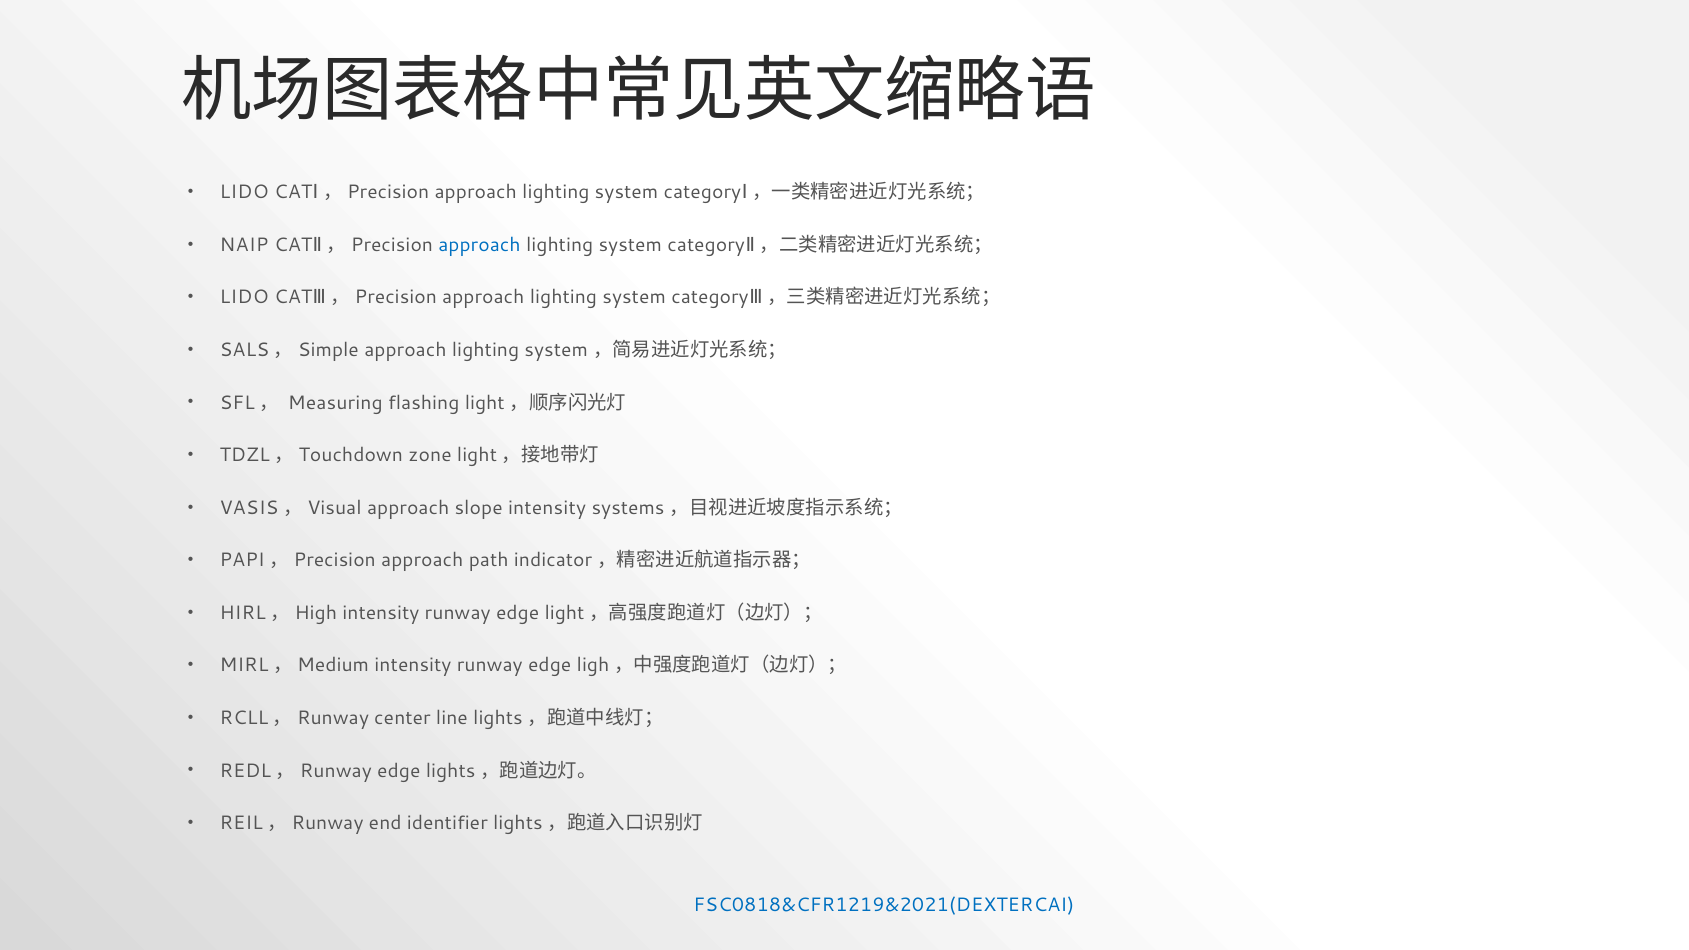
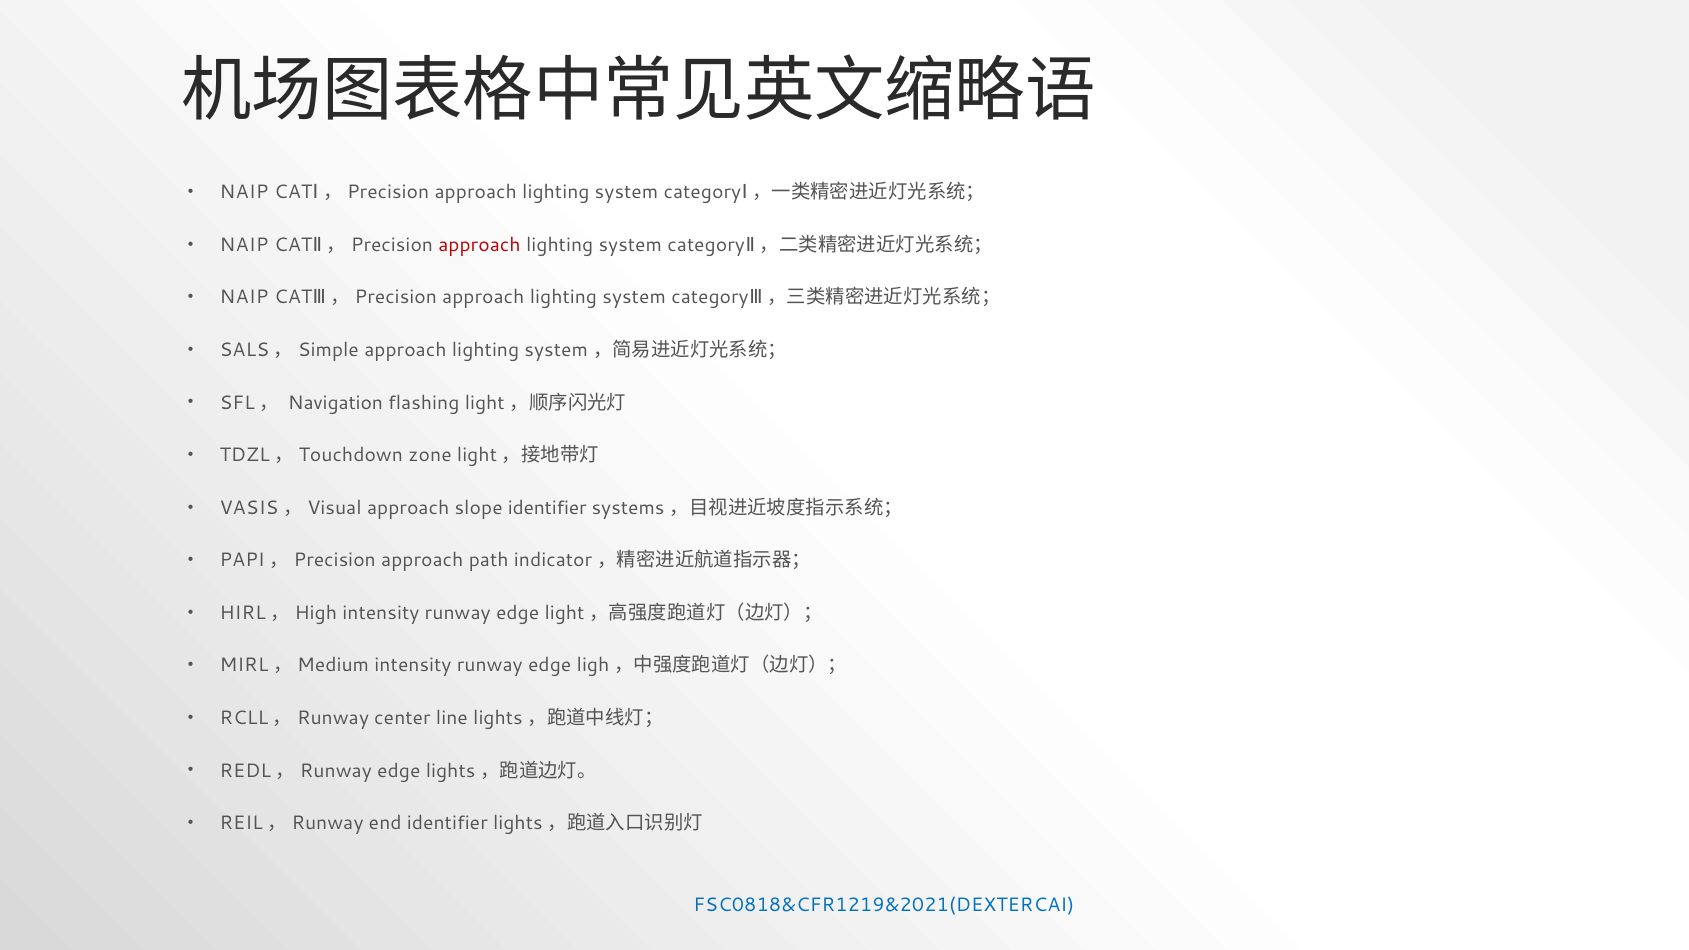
LIDO: LIDO -> NAIP (244, 192)
approach colour: blue -> red (479, 245)
LIDO: LIDO -> NAIP (244, 298)
Measuring: Measuring -> Navigation (335, 403)
slope intensity: intensity -> identifier (547, 508)
